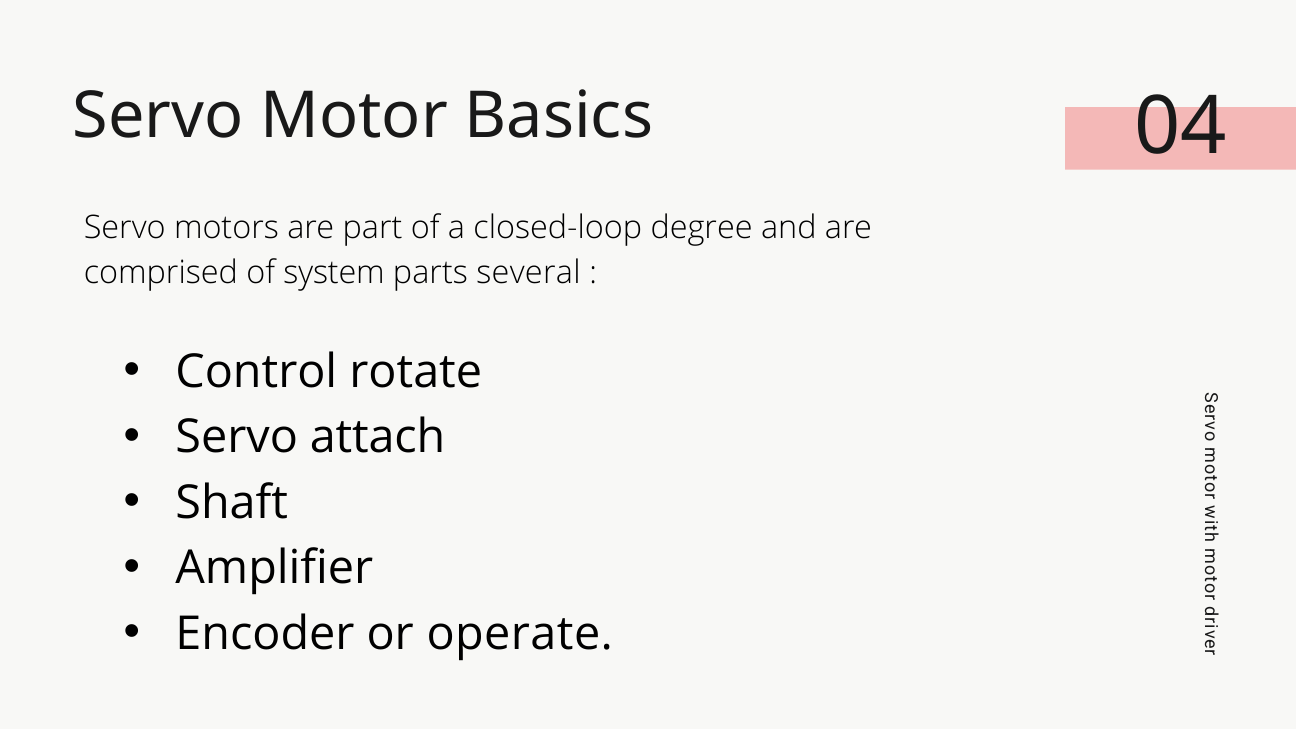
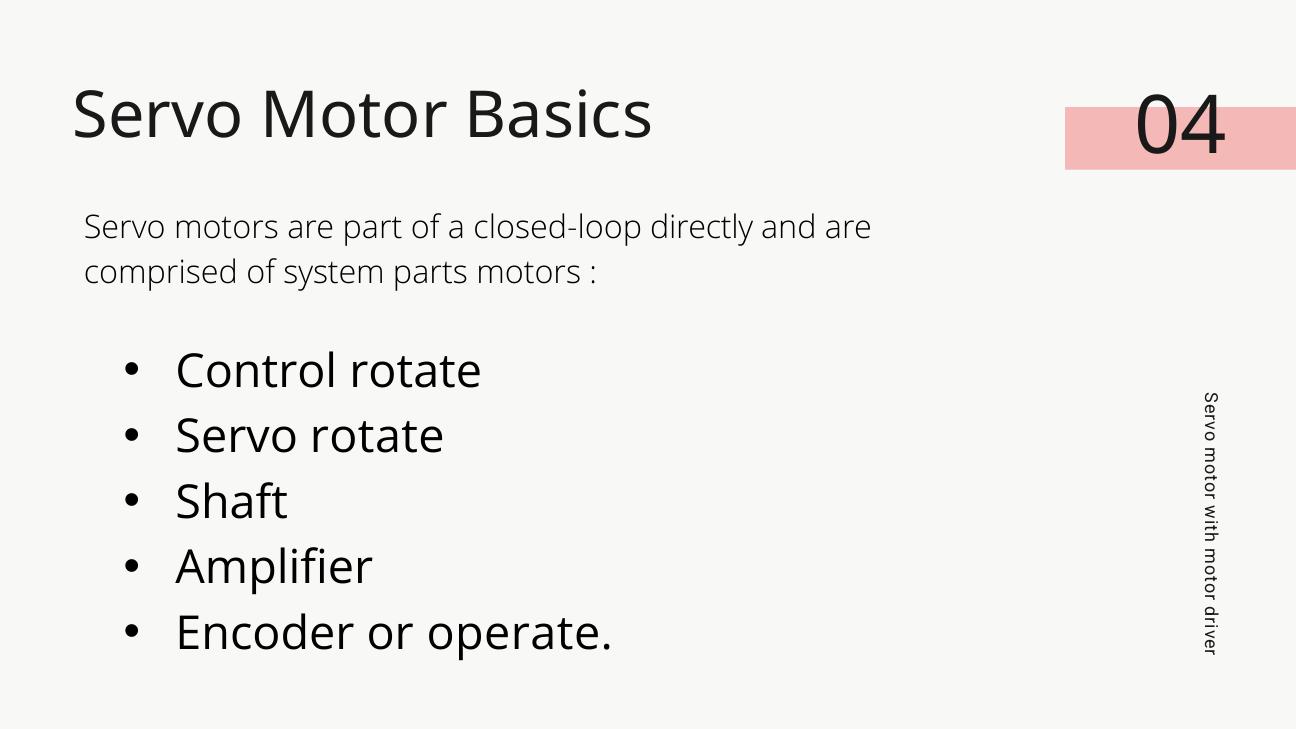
degree: degree -> directly (702, 228)
parts several: several -> motors (529, 273)
Servo attach: attach -> rotate (377, 437)
